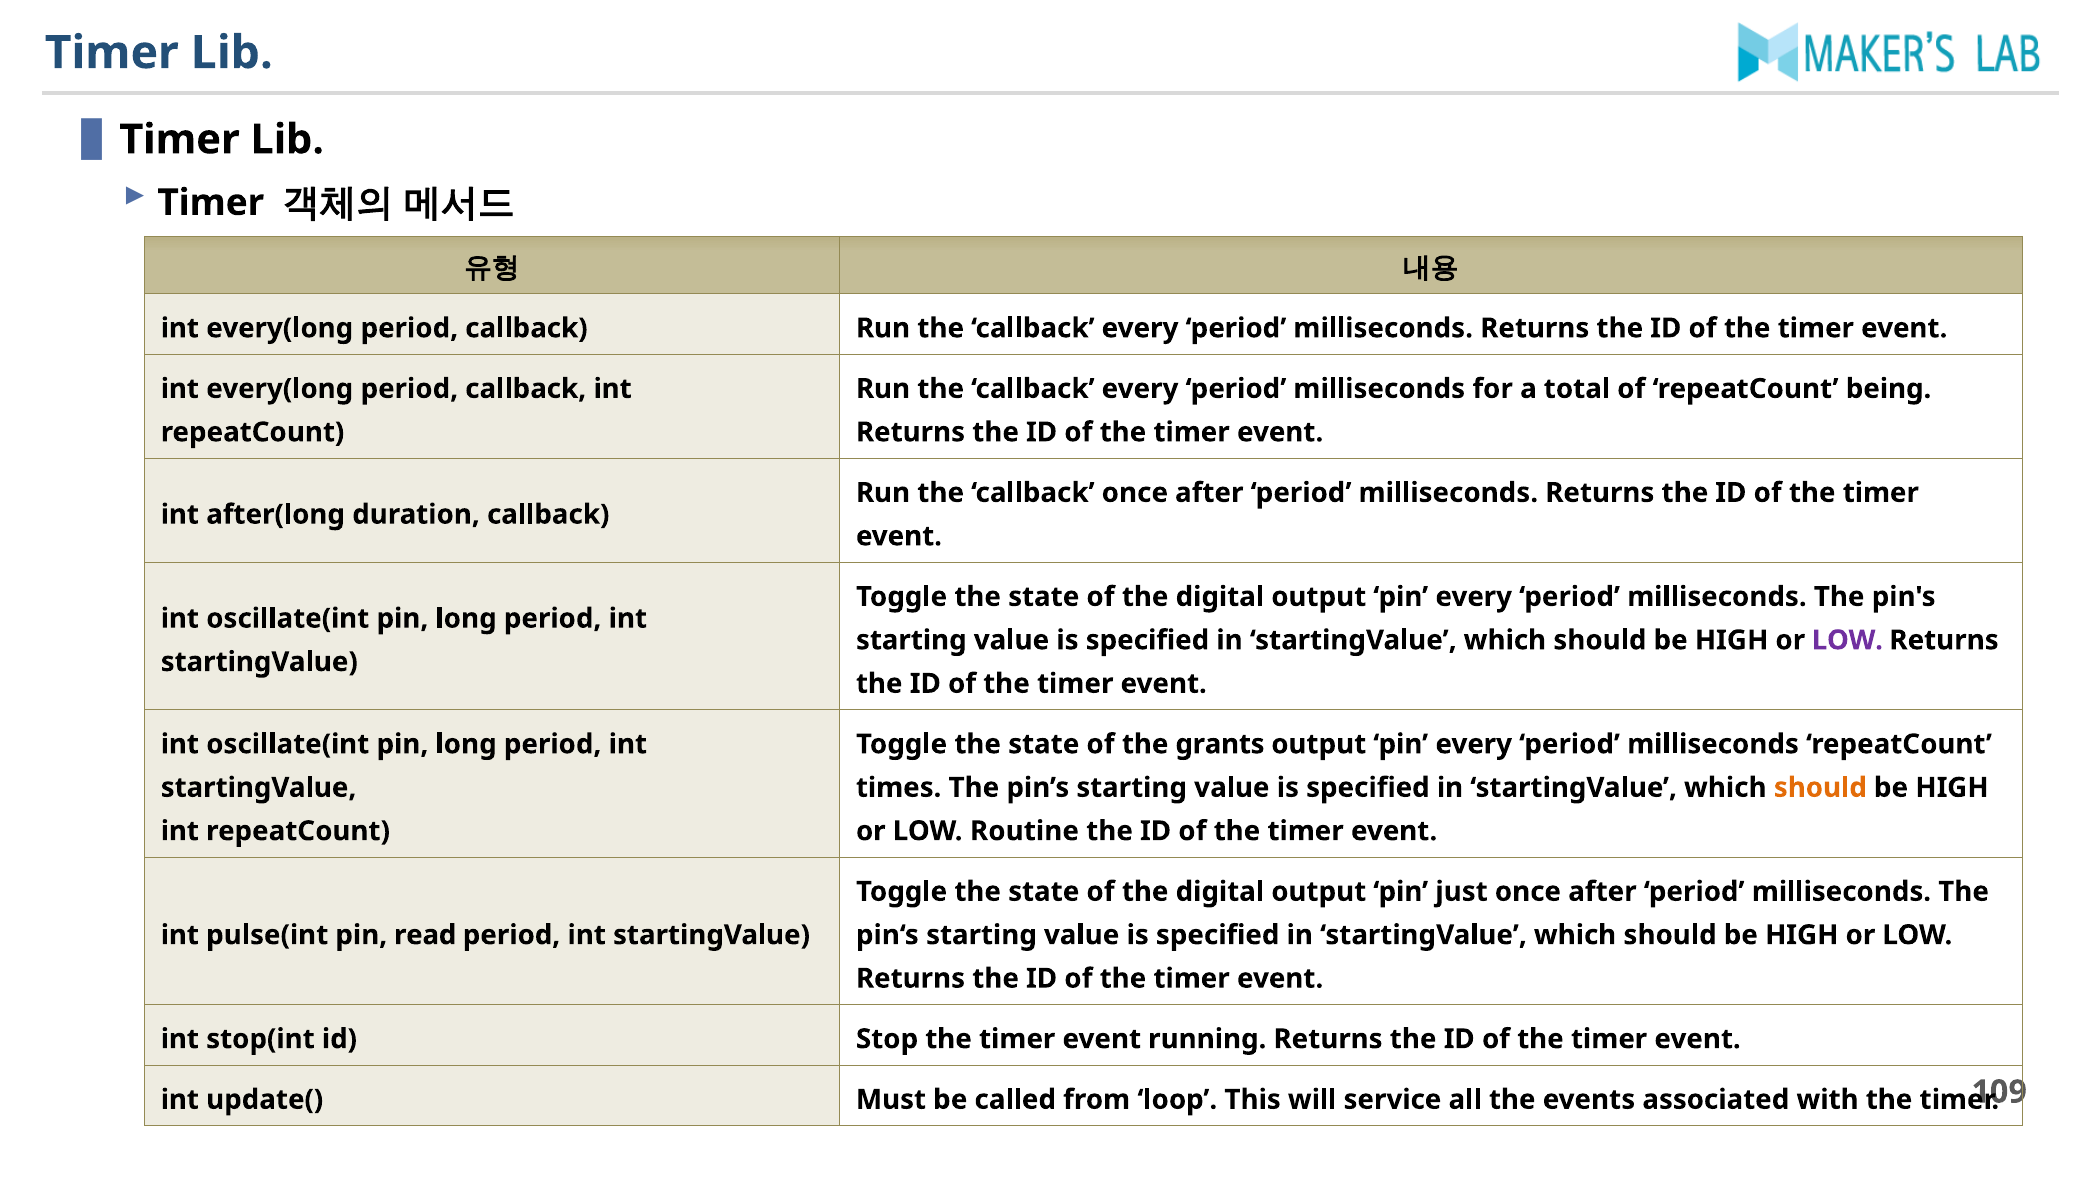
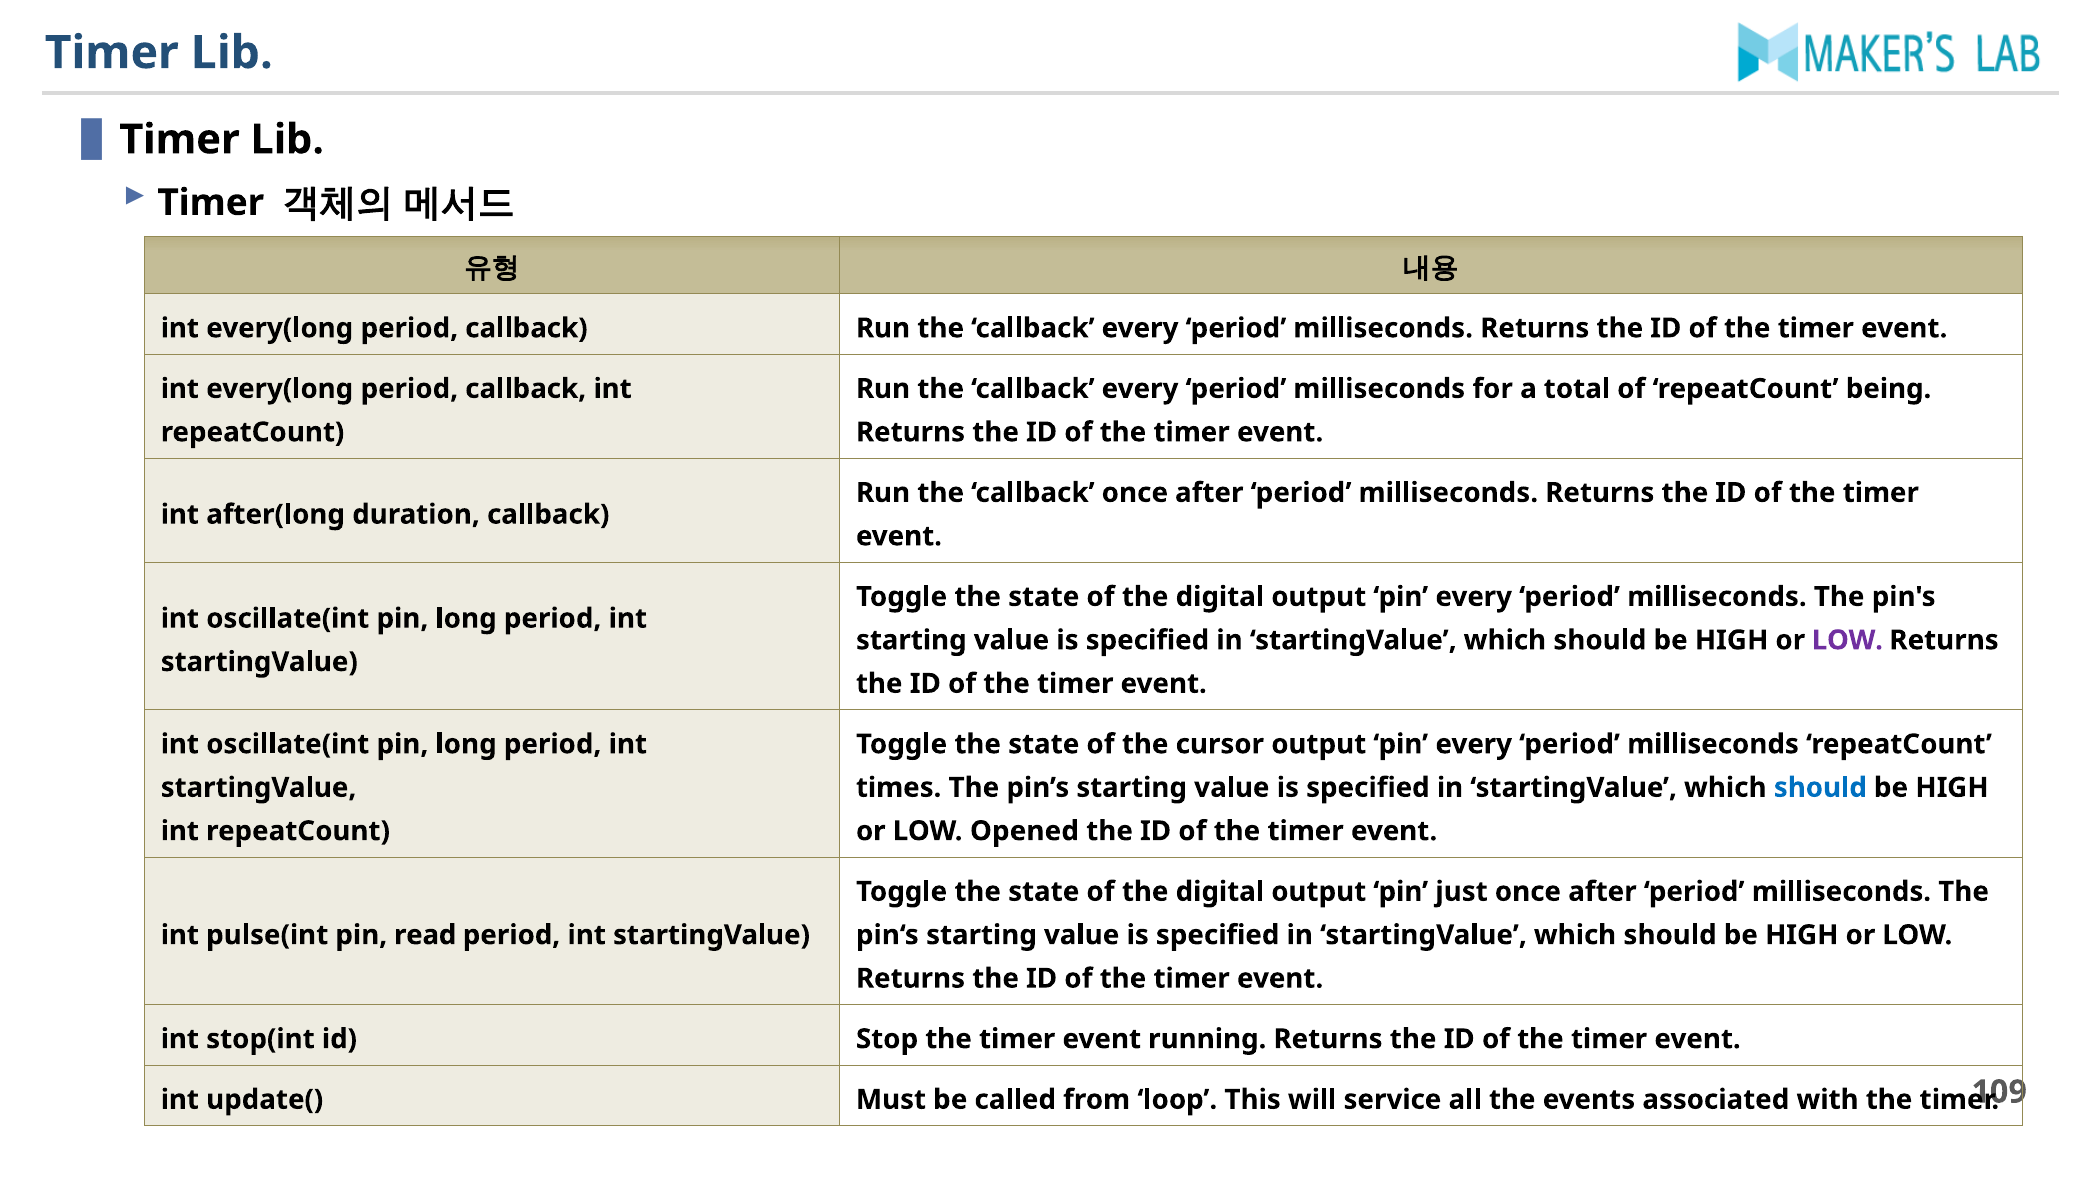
grants: grants -> cursor (1220, 744)
should colour: orange -> blue (1820, 787)
Routine: Routine -> Opened (1024, 831)
